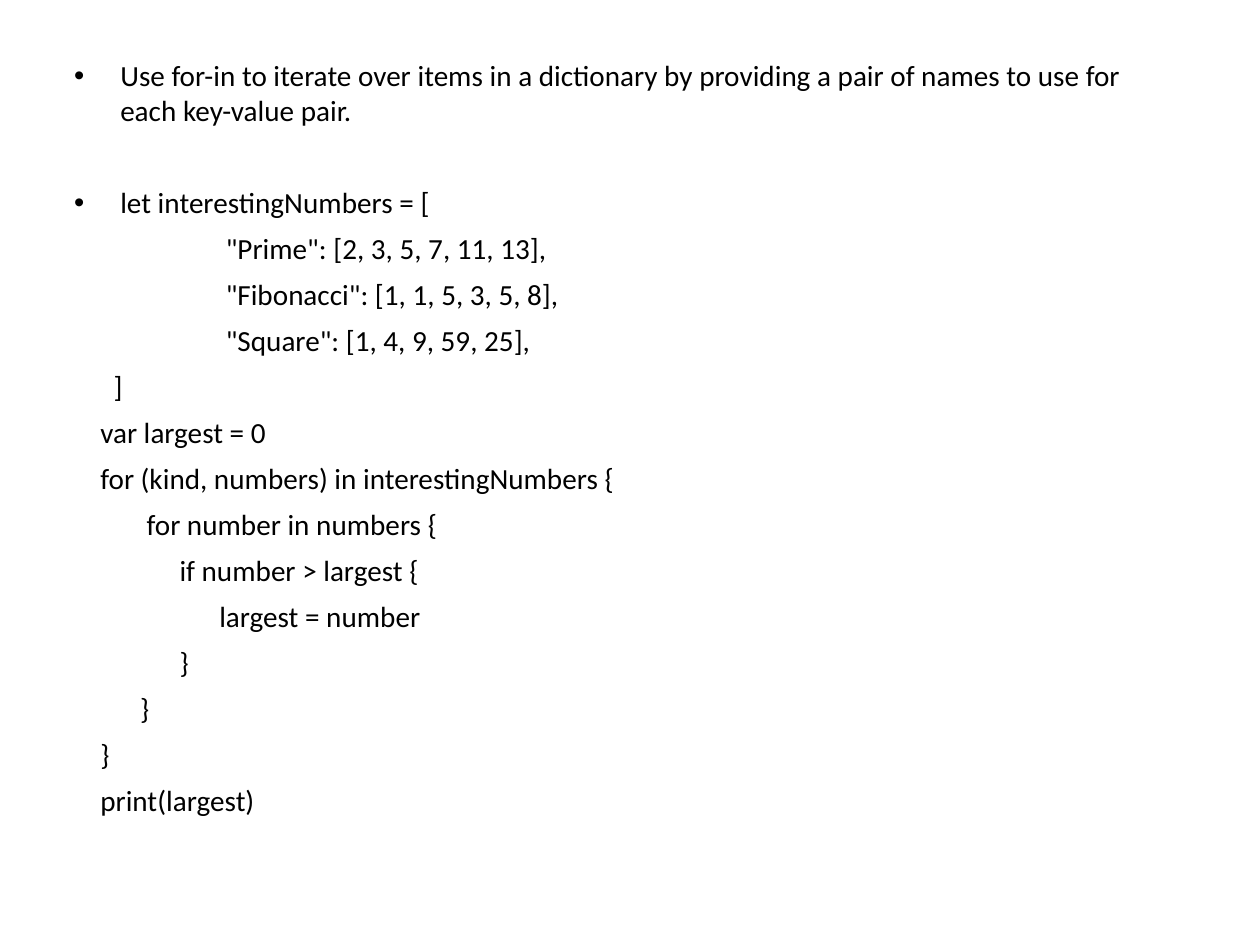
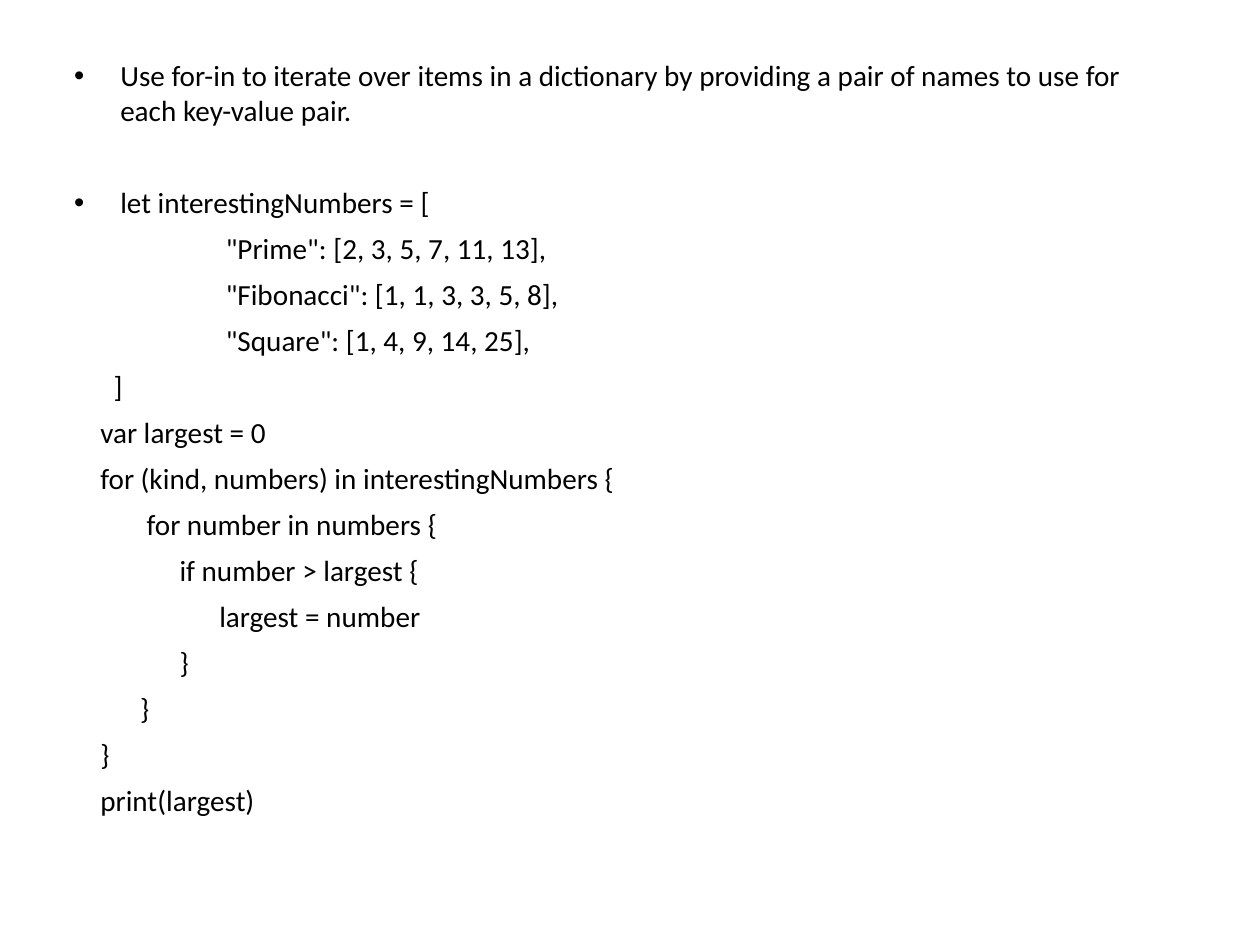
1 5: 5 -> 3 (452, 296)
59: 59 -> 14 (459, 342)
